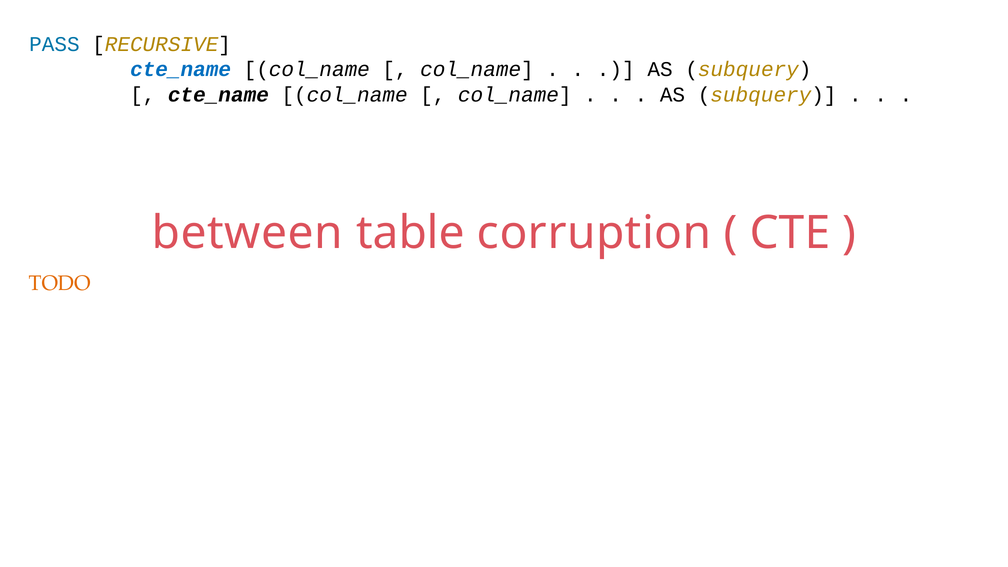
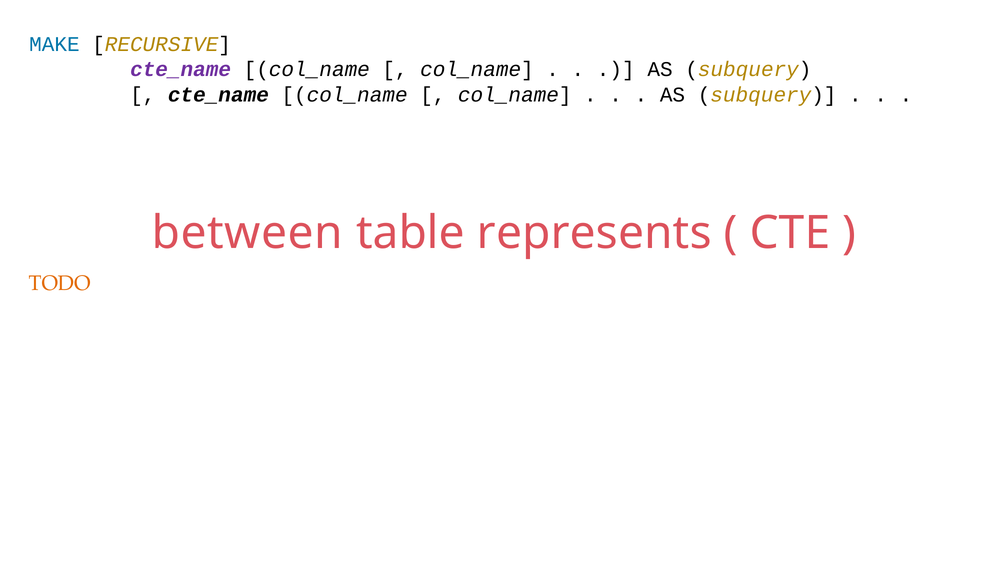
PASS: PASS -> MAKE (54, 44)
cte_name colour: blue -> purple (181, 69)
corruption: corruption -> represents (594, 233)
